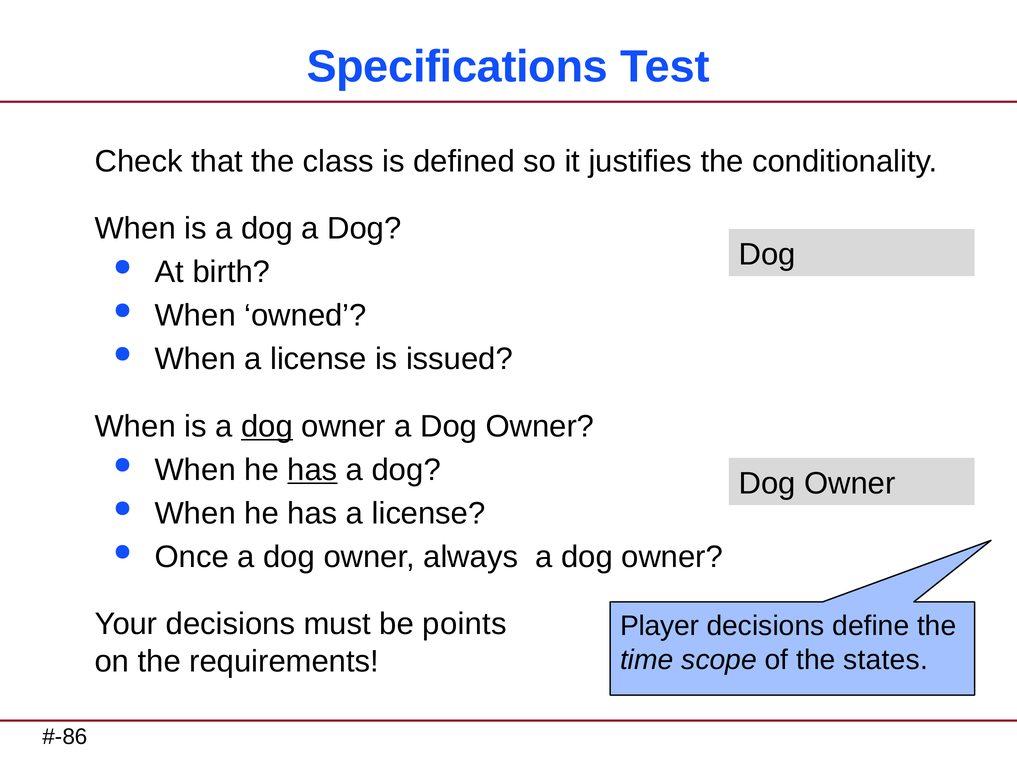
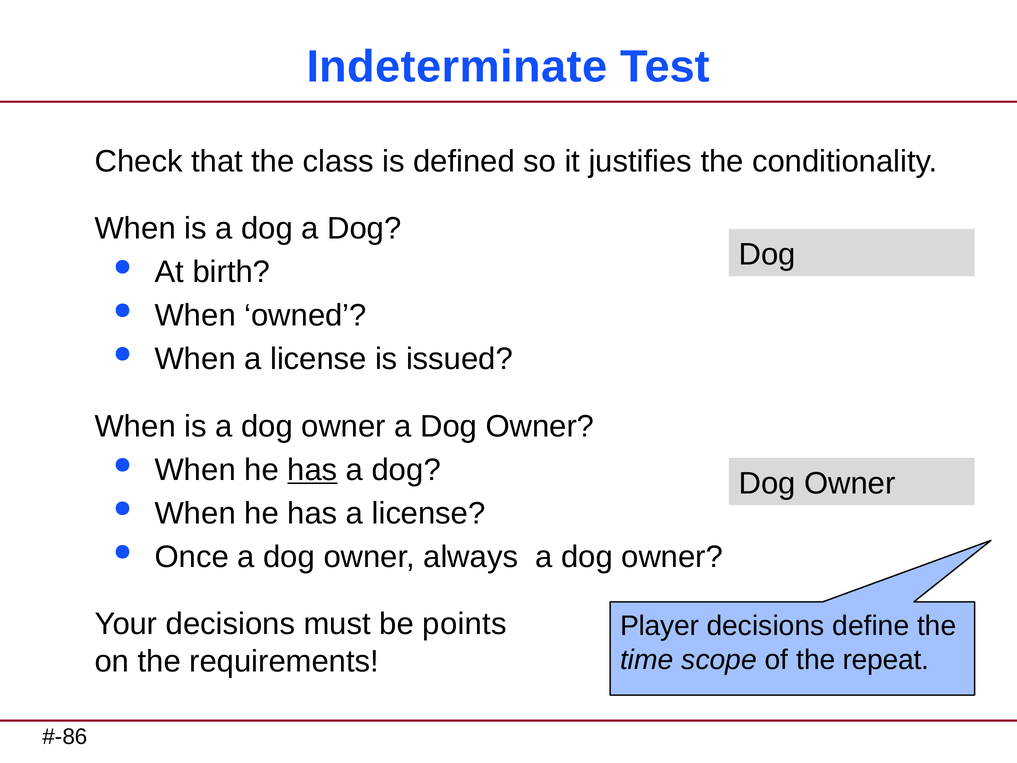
Specifications: Specifications -> Indeterminate (457, 67)
dog underline: present -> none (267, 426)
states: states -> repeat (886, 660)
